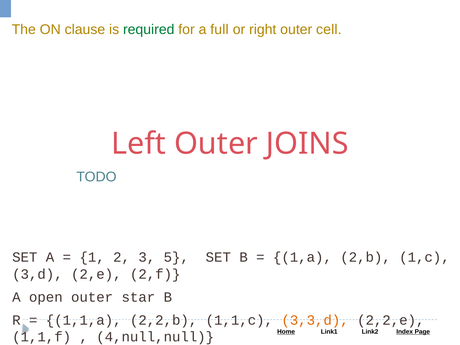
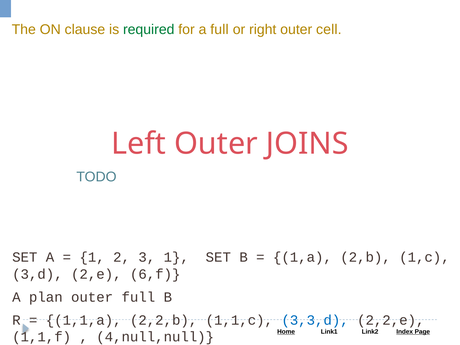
3 5: 5 -> 1 (176, 257)
2,f: 2,f -> 6,f (155, 274)
open: open -> plan (46, 297)
outer star: star -> full (138, 297)
3,3,d colour: orange -> blue (315, 320)
